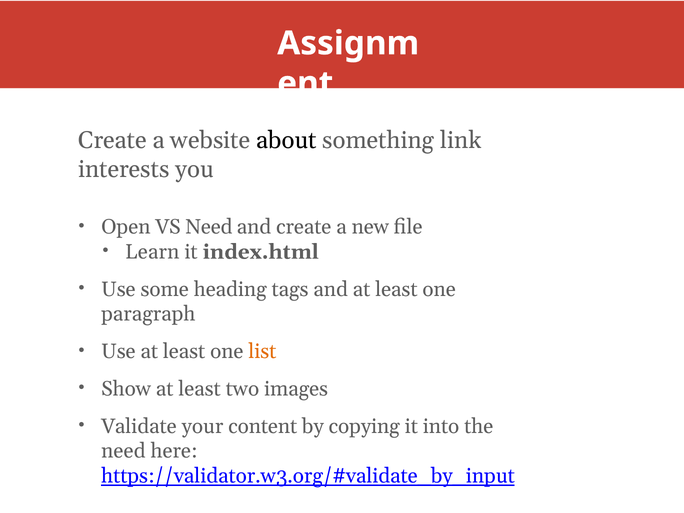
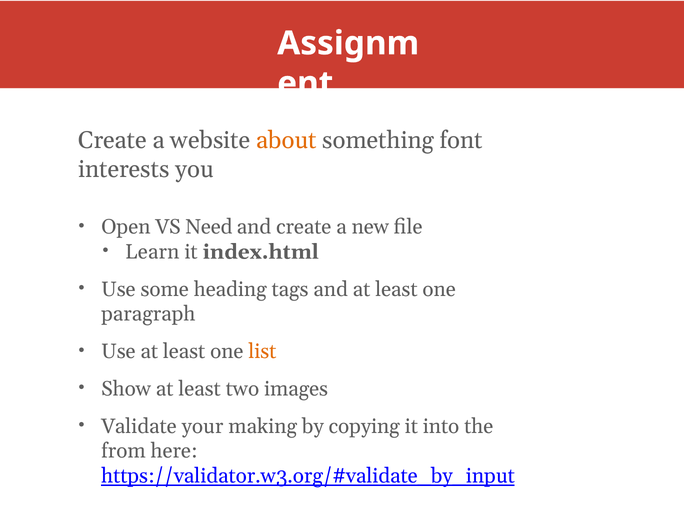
about colour: black -> orange (286, 140)
link: link -> font (461, 140)
content: content -> making (263, 426)
need: need -> from (123, 451)
